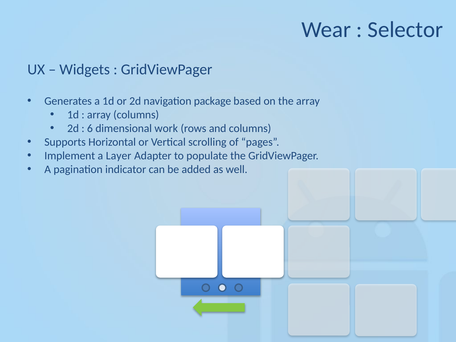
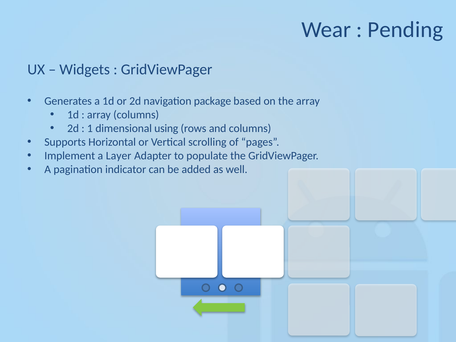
Selector: Selector -> Pending (405, 30)
6: 6 -> 1 (90, 128)
work: work -> using (166, 128)
